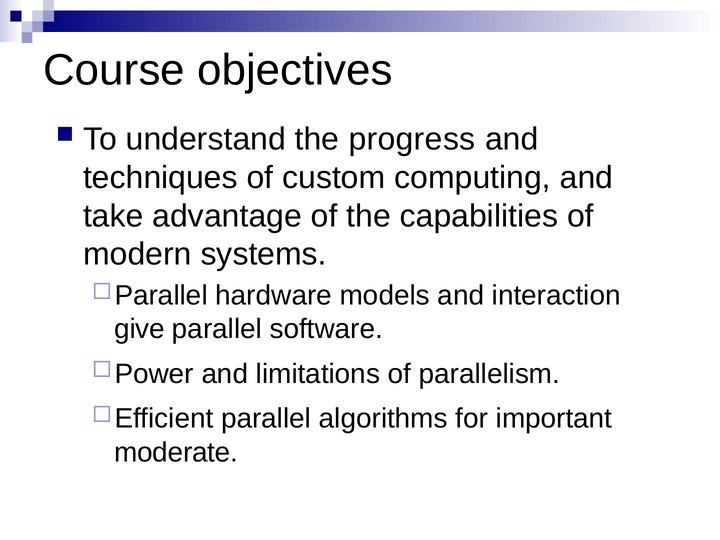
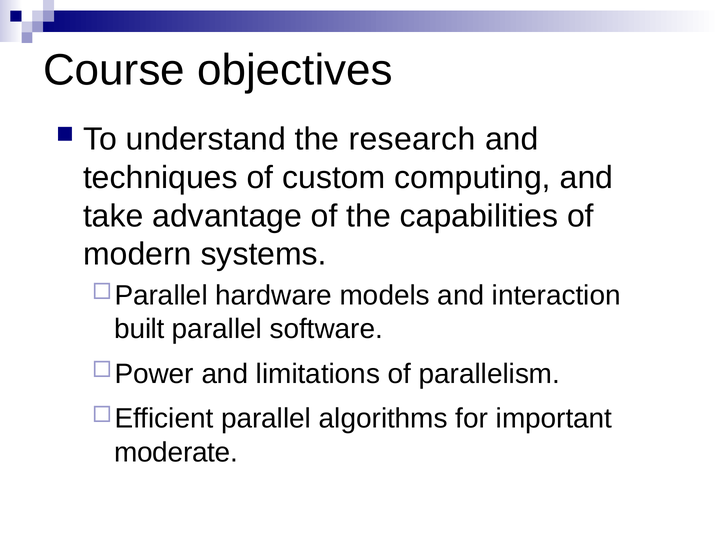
progress: progress -> research (412, 139)
give: give -> built (140, 329)
